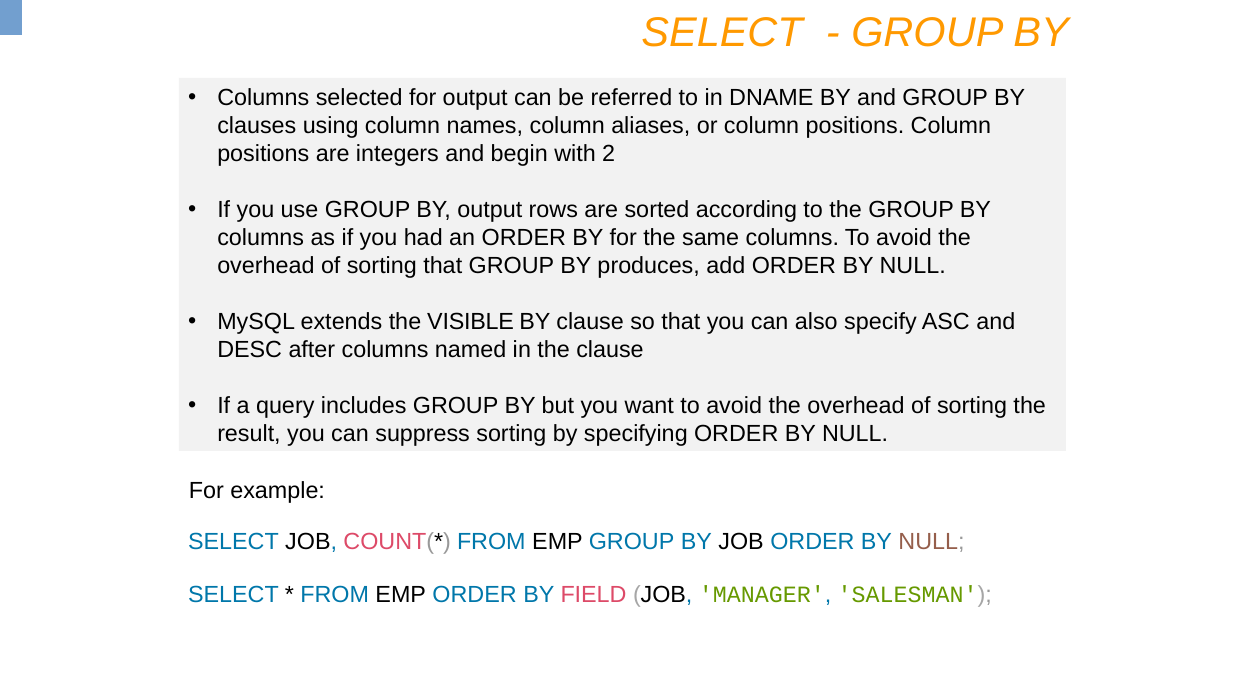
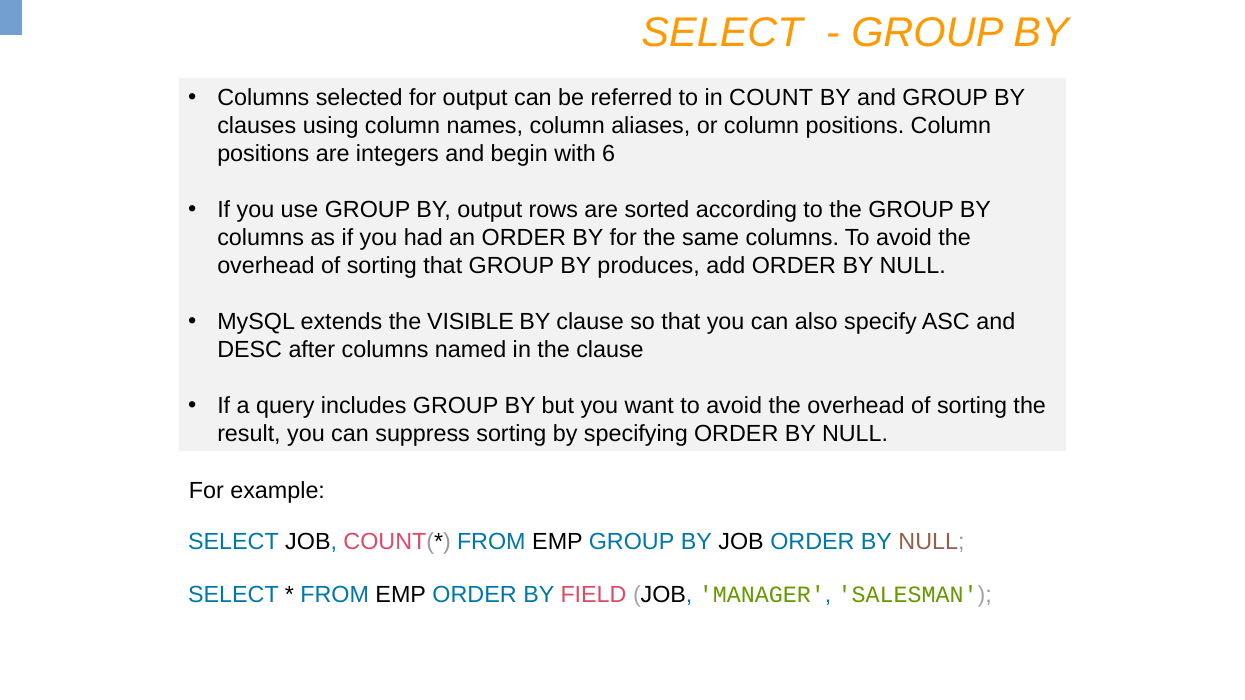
DNAME: DNAME -> COUNT (771, 98)
2: 2 -> 6 (609, 154)
